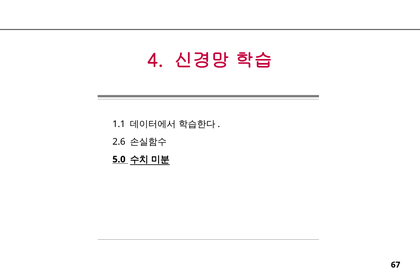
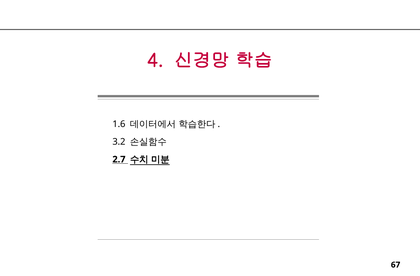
1.1: 1.1 -> 1.6 (119, 124)
2.6: 2.6 -> 3.2 (119, 142)
5.0: 5.0 -> 2.7 (119, 159)
